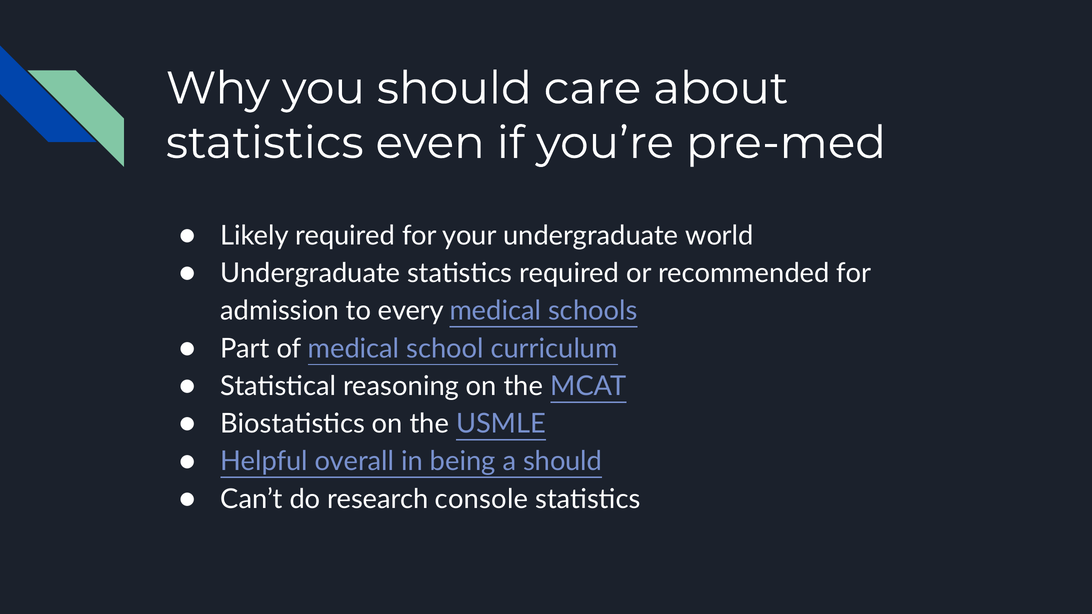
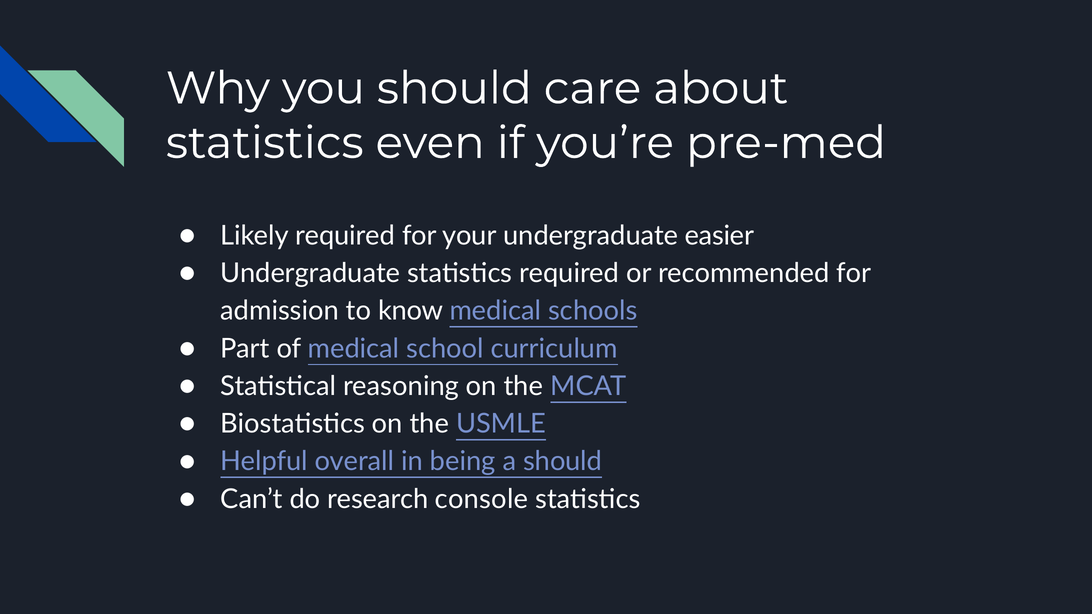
world: world -> easier (719, 236)
every: every -> know (411, 311)
